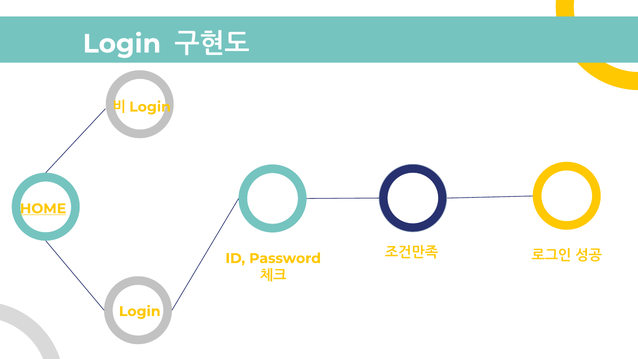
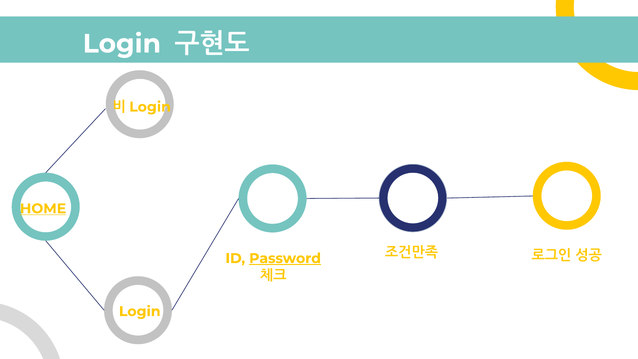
Password underline: none -> present (285, 258)
